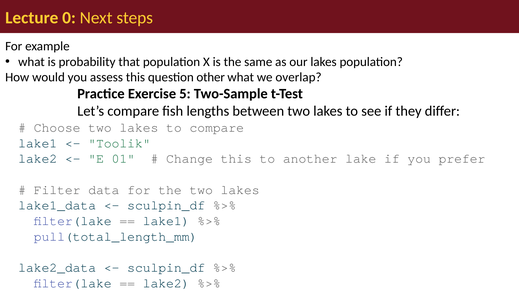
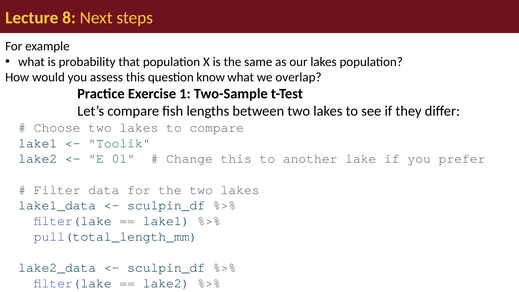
Lecture 0: 0 -> 8 (69, 18)
other: other -> know (211, 77)
5: 5 -> 1 (185, 94)
